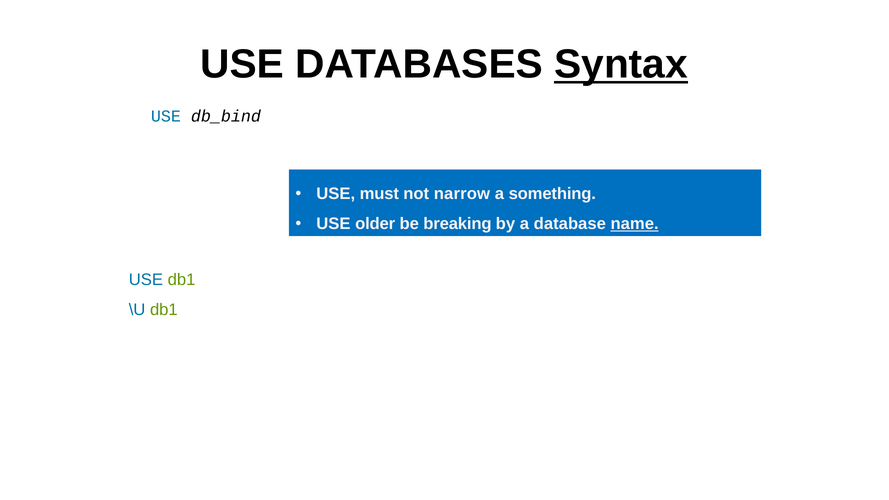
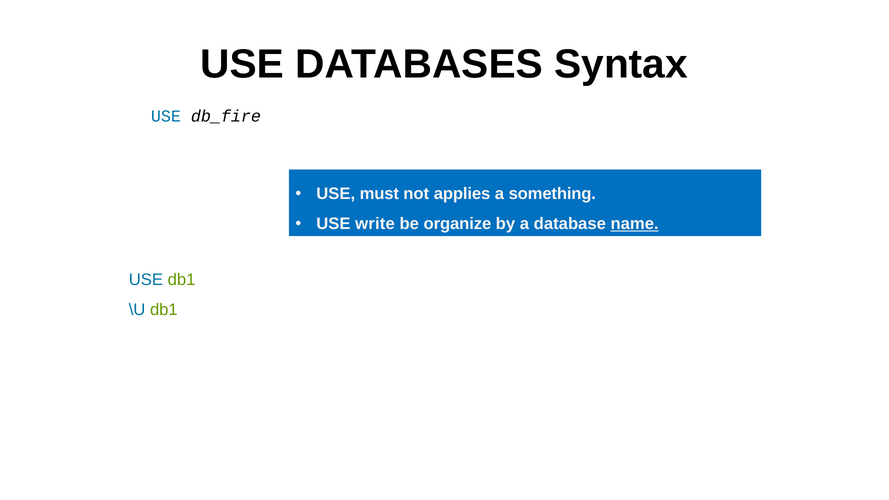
Syntax underline: present -> none (621, 65)
db_bind: db_bind -> db_fire (226, 116)
narrow: narrow -> applies (462, 194)
older: older -> write (375, 224)
breaking: breaking -> organize (457, 224)
